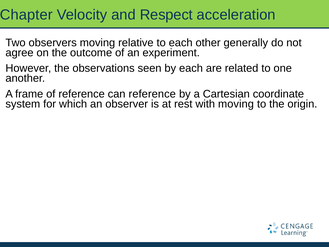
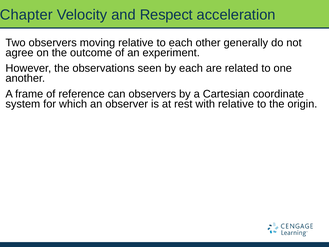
can reference: reference -> observers (152, 94)
with moving: moving -> relative (236, 104)
